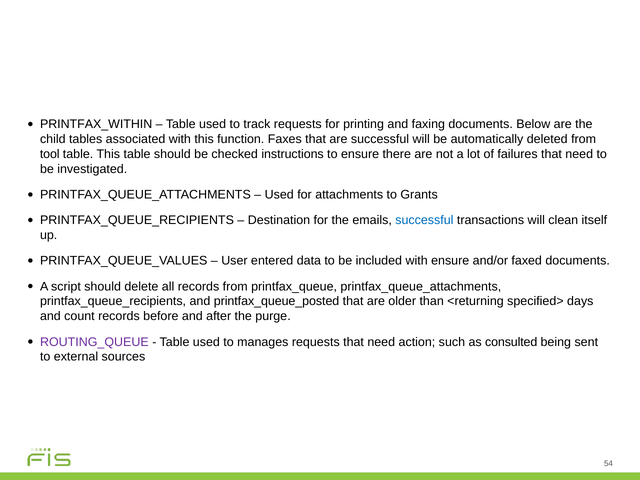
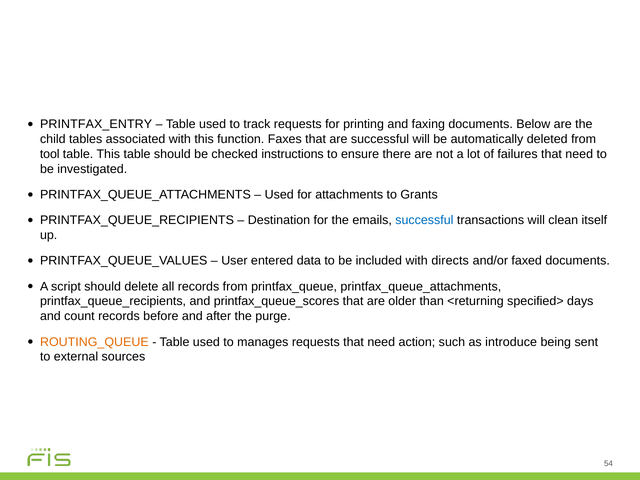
PRINTFAX_WITHIN: PRINTFAX_WITHIN -> PRINTFAX_ENTRY (96, 124)
with ensure: ensure -> directs (450, 261)
printfax_queue_posted: printfax_queue_posted -> printfax_queue_scores (277, 301)
ROUTING_QUEUE colour: purple -> orange (94, 342)
consulted: consulted -> introduce (511, 342)
